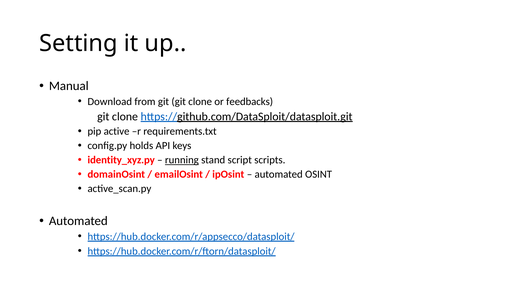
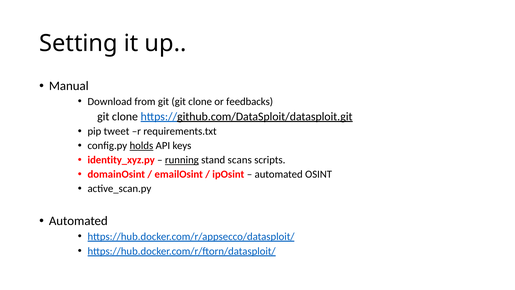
active: active -> tweet (117, 131)
holds underline: none -> present (141, 146)
script: script -> scans (240, 160)
